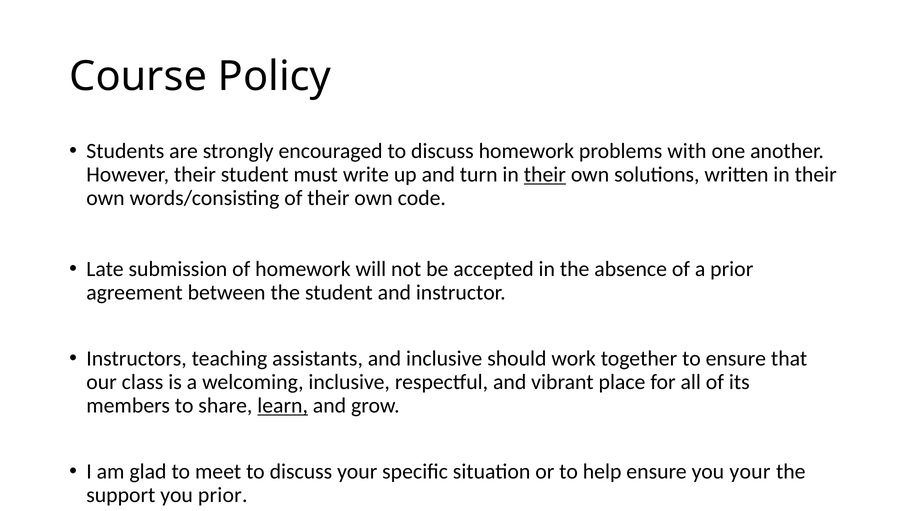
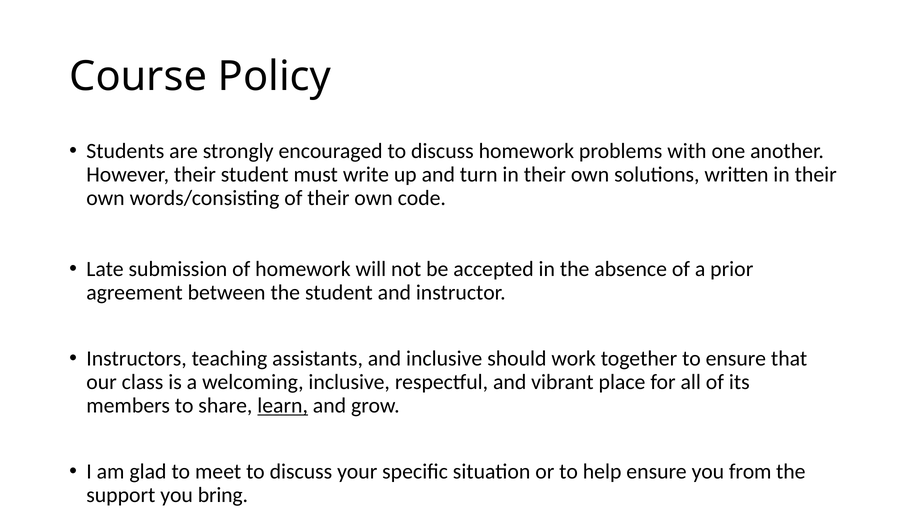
their underline: present -> none (545, 175)
you your: your -> from (750, 472)
you prior: prior -> bring (223, 495)
